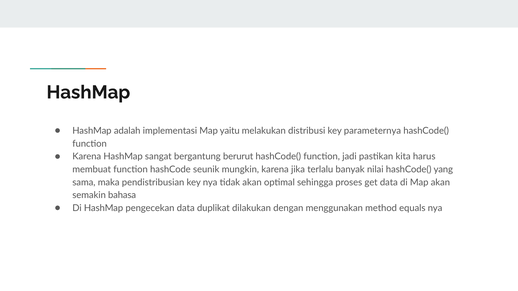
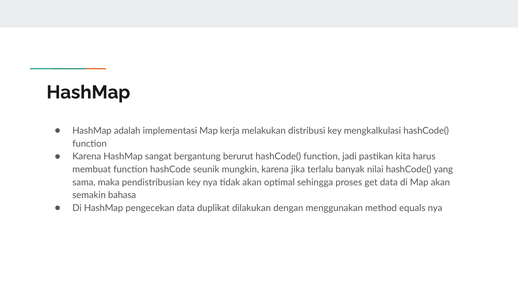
yaitu: yaitu -> kerja (230, 131)
parameternya: parameternya -> mengkalkulasi (372, 131)
